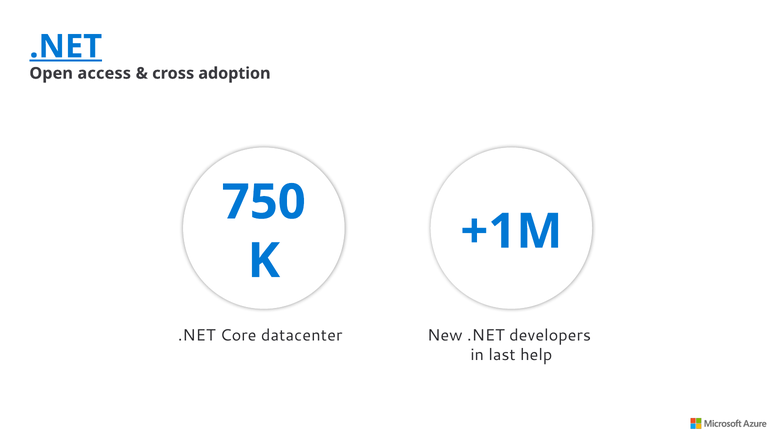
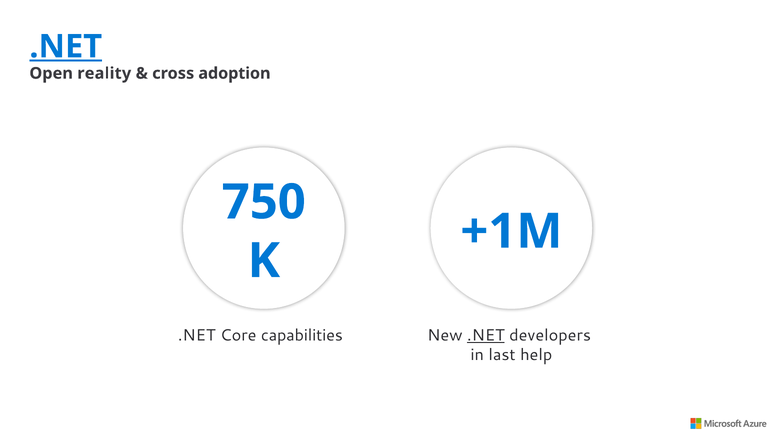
access: access -> reality (104, 73)
.NET underline: none -> present (486, 336)
datacenter: datacenter -> capabilities (302, 336)
